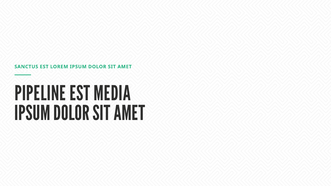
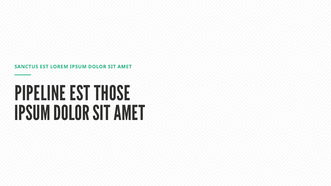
MEDIA: MEDIA -> THOSE (112, 94)
